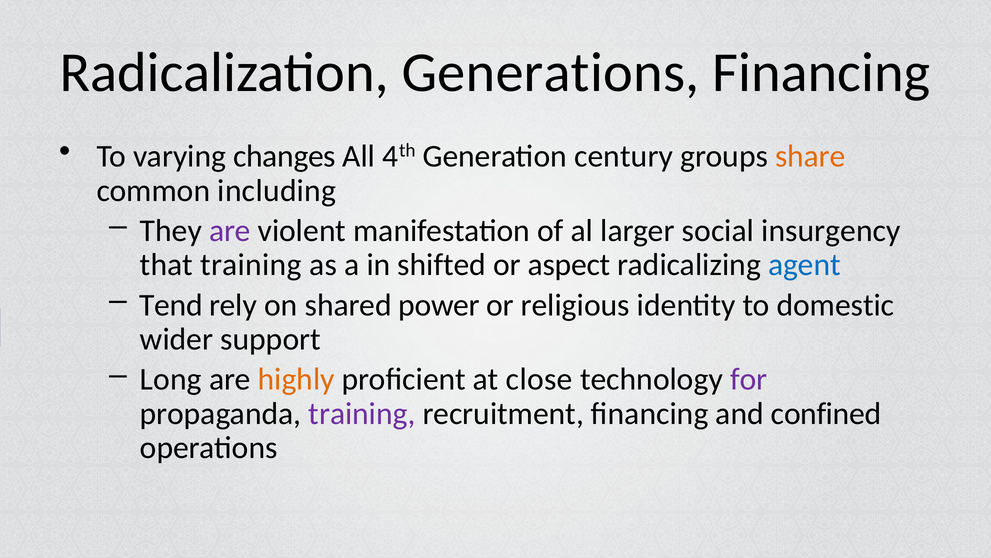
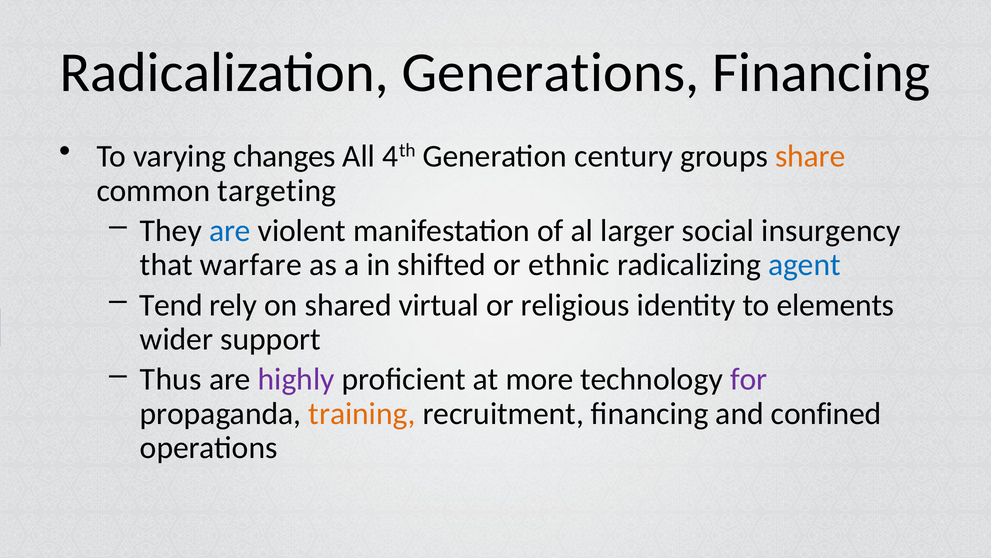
including: including -> targeting (277, 190)
are colour: purple -> blue (230, 231)
that training: training -> warfare (251, 265)
aspect: aspect -> ethnic (569, 265)
power: power -> virtual (439, 305)
domestic: domestic -> elements (835, 305)
Long: Long -> Thus (171, 379)
highly colour: orange -> purple (296, 379)
close: close -> more (540, 379)
training colour: purple -> orange (362, 413)
